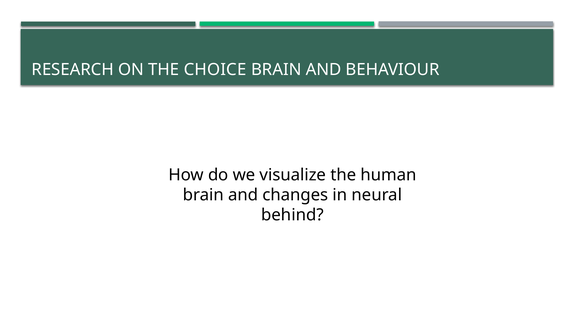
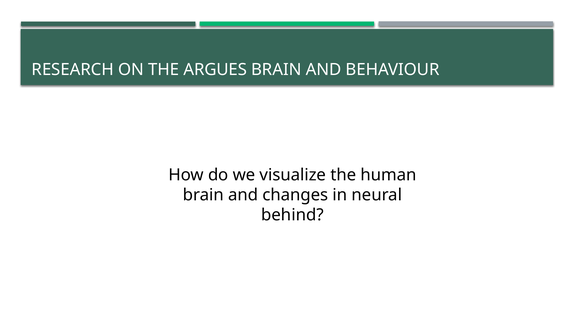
CHOICE: CHOICE -> ARGUES (215, 70)
